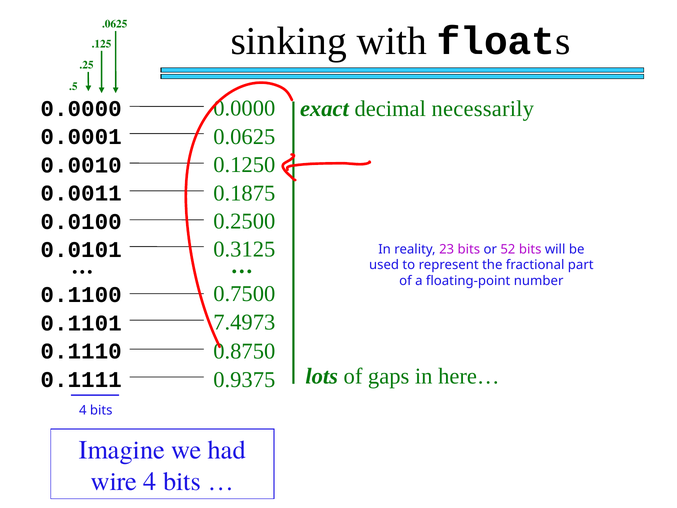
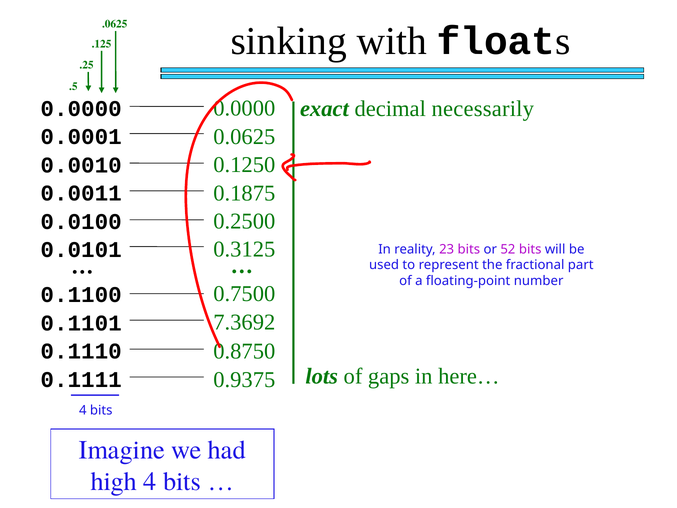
7.4973: 7.4973 -> 7.3692 (244, 322)
wire: wire -> high (114, 481)
